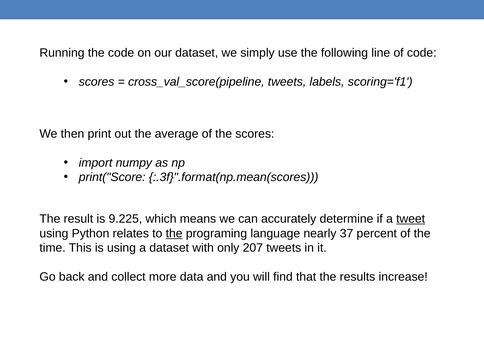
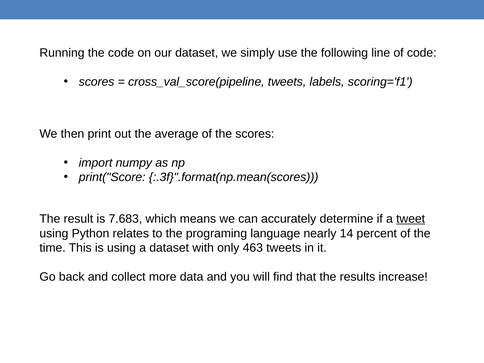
9.225: 9.225 -> 7.683 (125, 219)
the underline: present -> none (174, 233)
37: 37 -> 14 (347, 233)
207: 207 -> 463 (253, 248)
